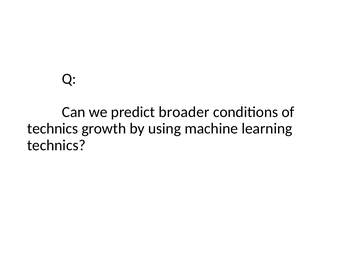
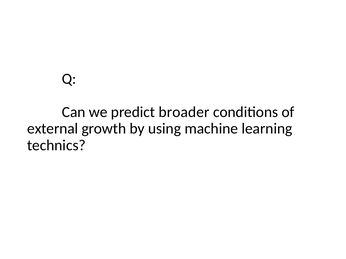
technics: technics -> external (53, 129)
